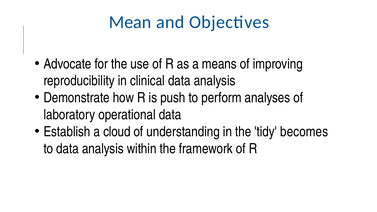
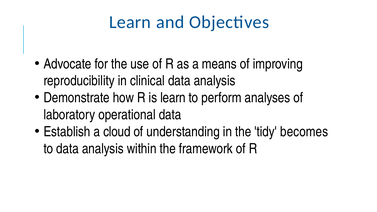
Mean: Mean -> Learn (130, 22)
is push: push -> learn (173, 98)
